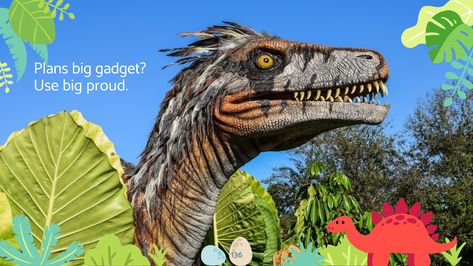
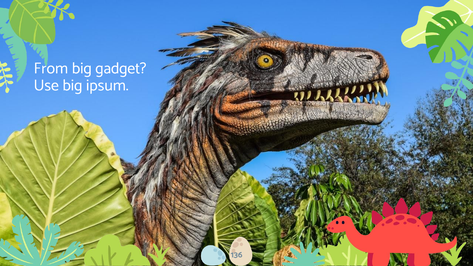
Plans: Plans -> From (51, 68)
proud: proud -> ipsum (107, 85)
